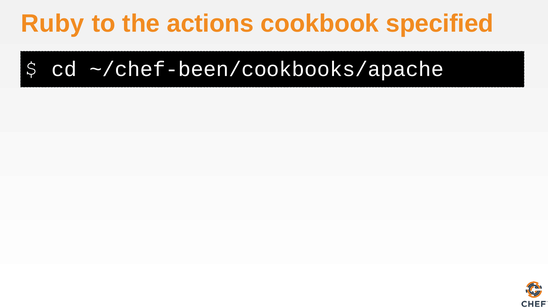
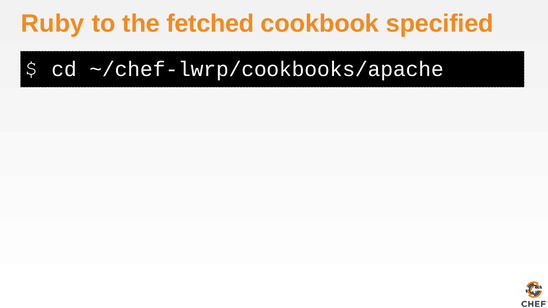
actions: actions -> fetched (210, 24)
~/chef-been/cookbooks/apache: ~/chef-been/cookbooks/apache -> ~/chef-lwrp/cookbooks/apache (267, 69)
